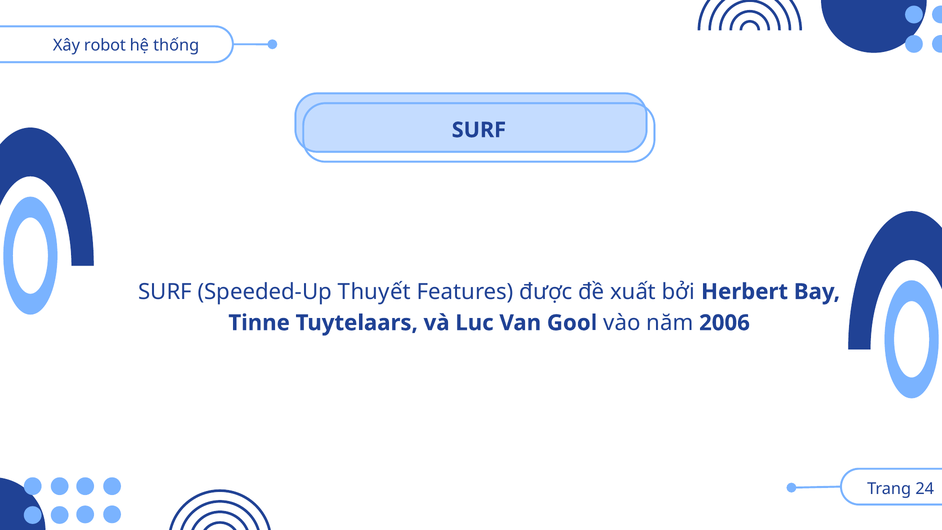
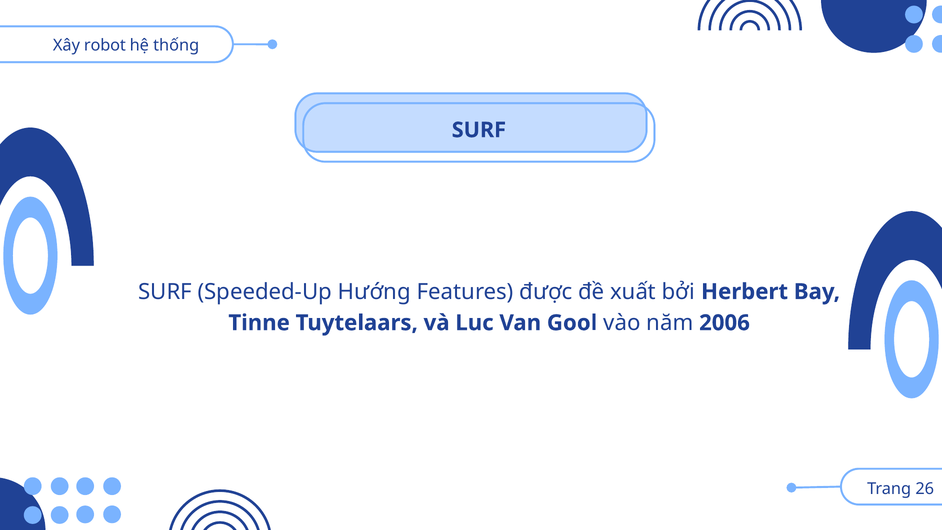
Thuyết: Thuyết -> Hướng (374, 292)
24: 24 -> 26 (925, 489)
